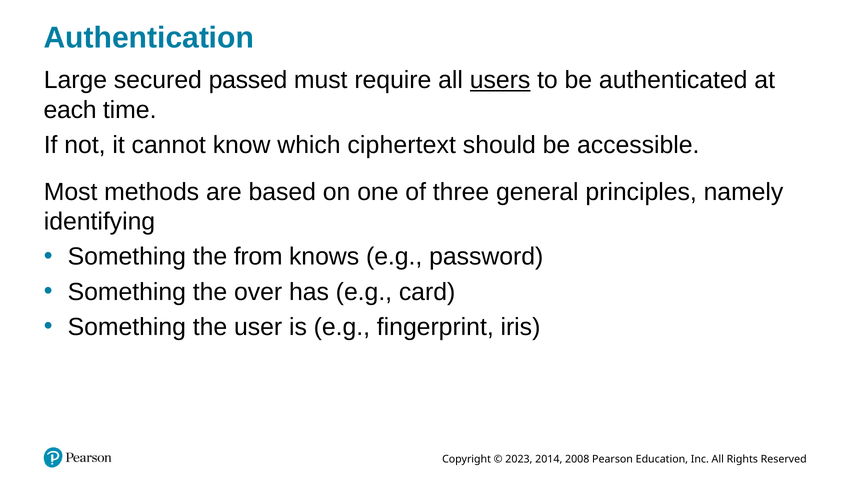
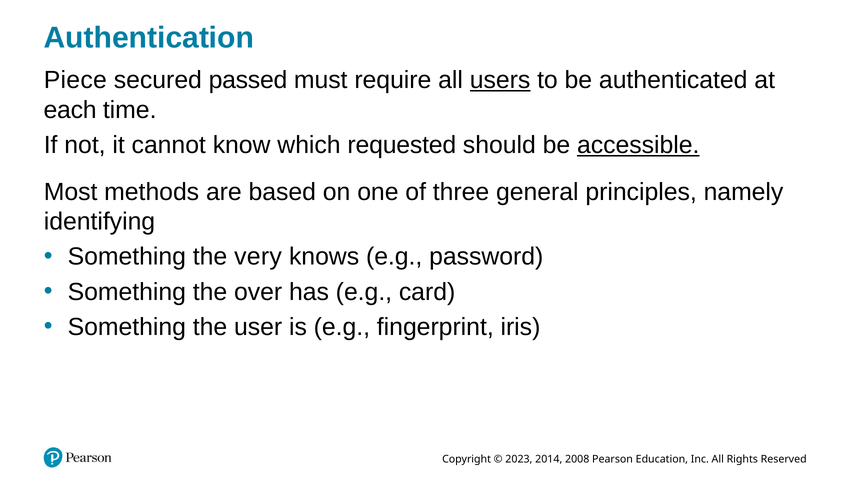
Large: Large -> Piece (75, 80)
ciphertext: ciphertext -> requested (402, 145)
accessible underline: none -> present (638, 145)
from: from -> very (258, 257)
